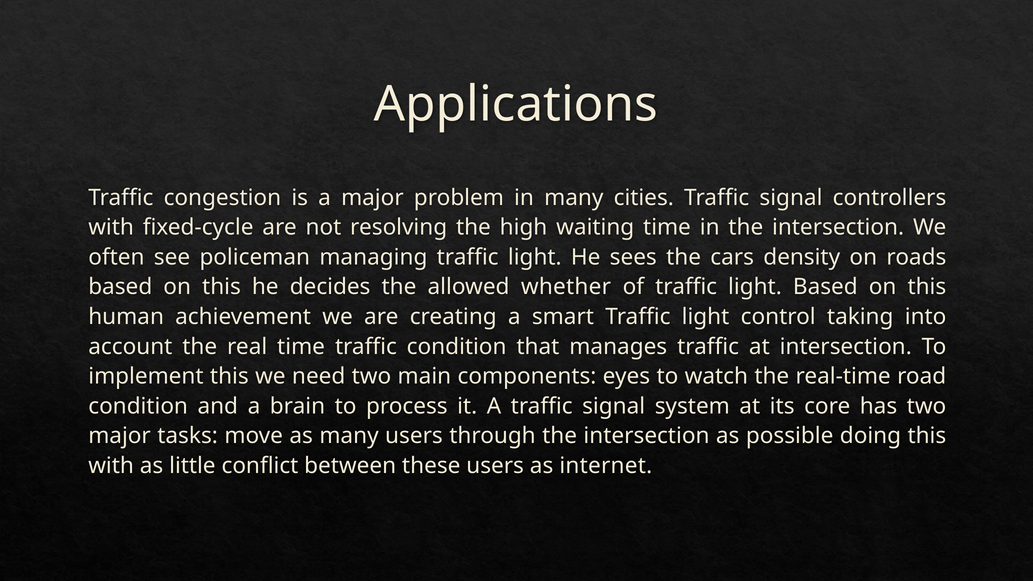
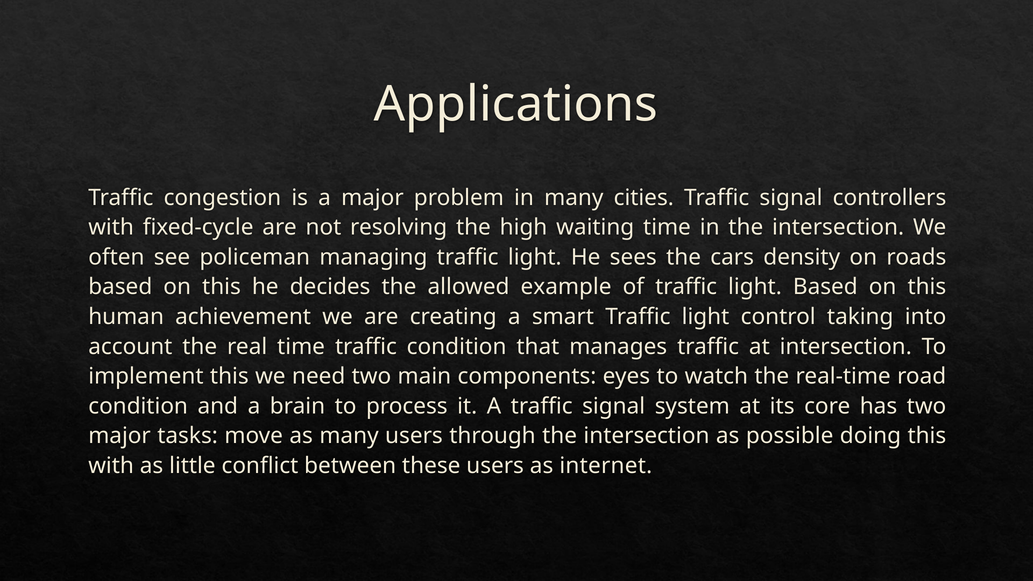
whether: whether -> example (566, 287)
